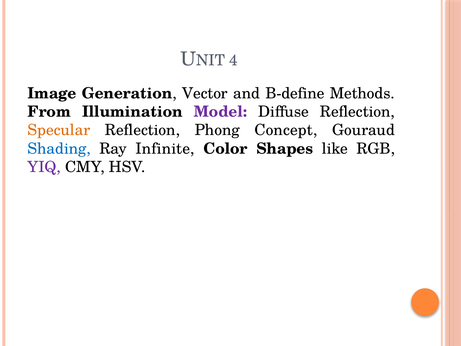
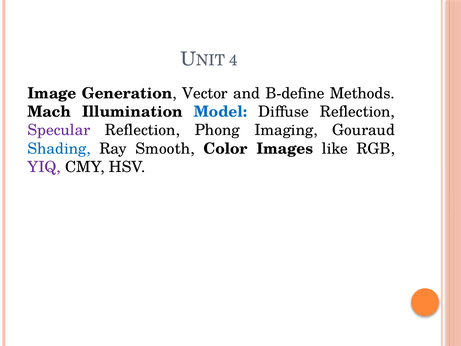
From: From -> Mach (49, 112)
Model colour: purple -> blue (221, 112)
Specular colour: orange -> purple (59, 130)
Concept: Concept -> Imaging (286, 130)
Infinite: Infinite -> Smooth (165, 149)
Shapes: Shapes -> Images (285, 149)
